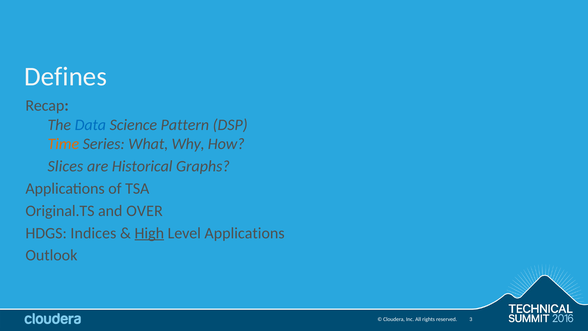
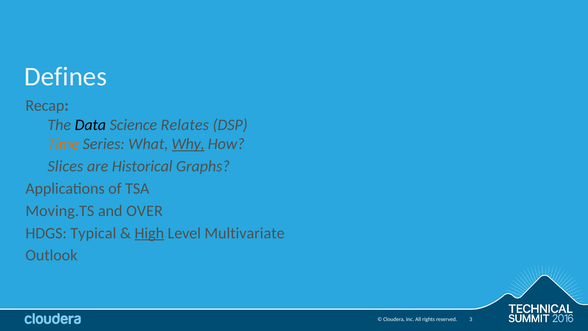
Data colour: blue -> black (90, 125)
Pattern: Pattern -> Relates (185, 125)
Why underline: none -> present (188, 144)
Original.TS: Original.TS -> Moving.TS (60, 211)
Indices: Indices -> Typical (93, 233)
Level Applications: Applications -> Multivariate (245, 233)
